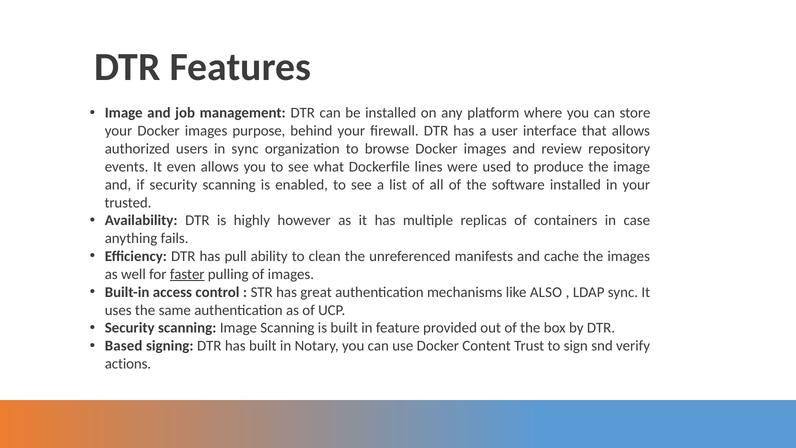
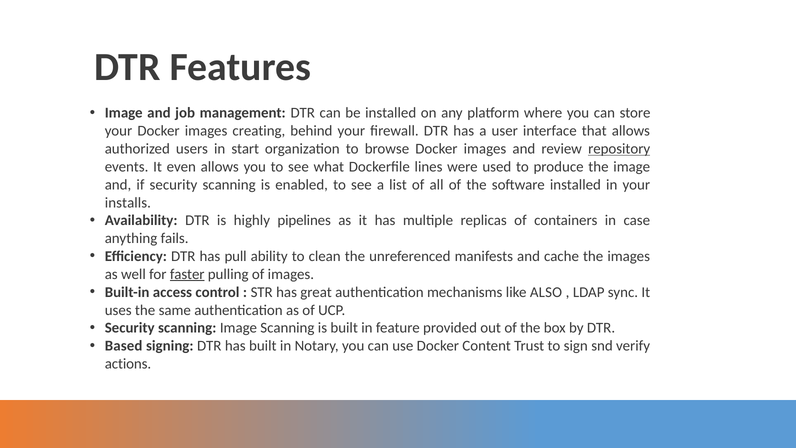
purpose: purpose -> creating (259, 131)
in sync: sync -> start (245, 149)
repository underline: none -> present (619, 149)
trusted: trusted -> installs (128, 202)
however: however -> pipelines (304, 220)
